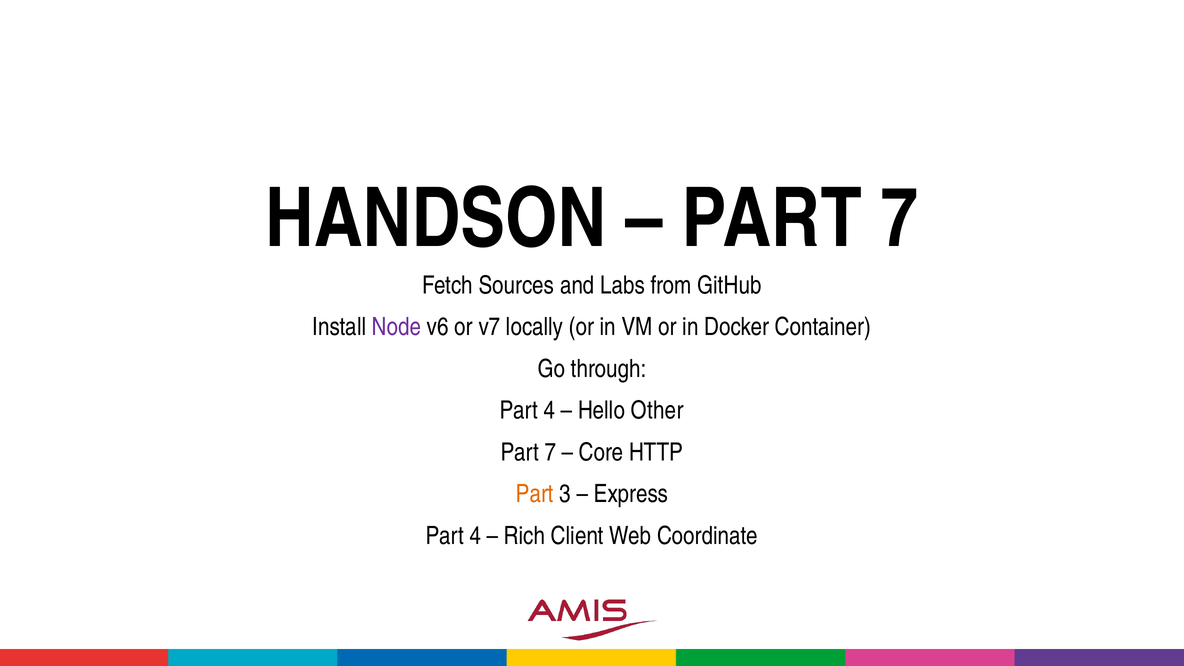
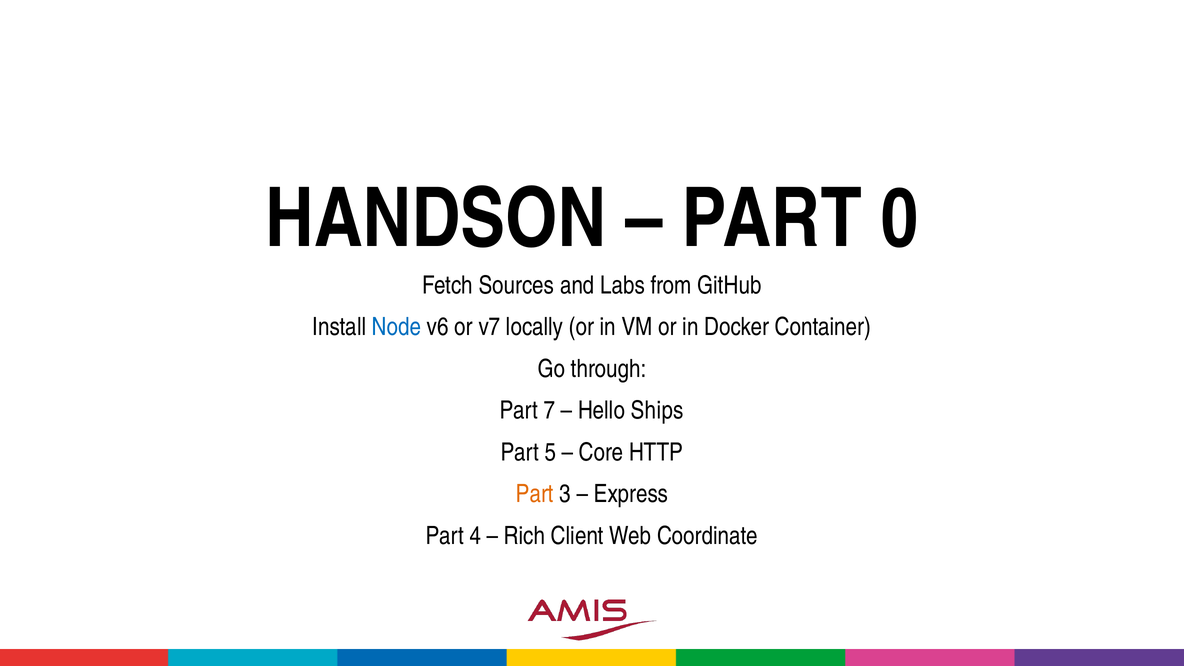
7: 7 -> 0 (899, 219)
Node colour: purple -> blue (397, 327)
4: 4 -> 7 (549, 411)
Other: Other -> Ships (657, 411)
7: 7 -> 5 (550, 452)
